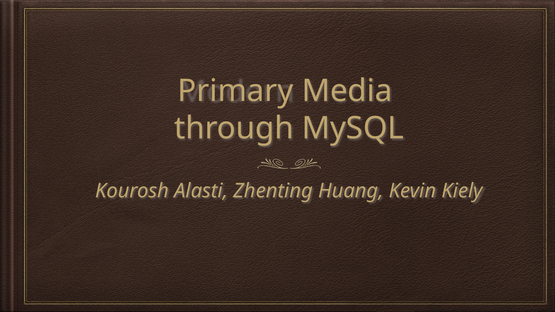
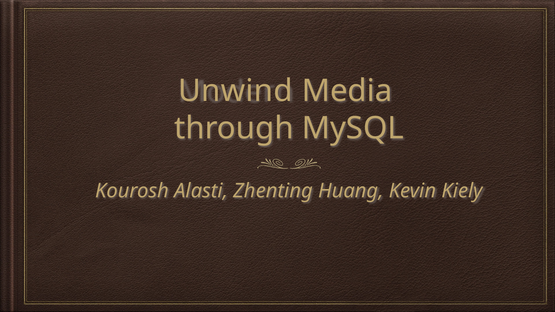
Primary: Primary -> Unwind (235, 91)
